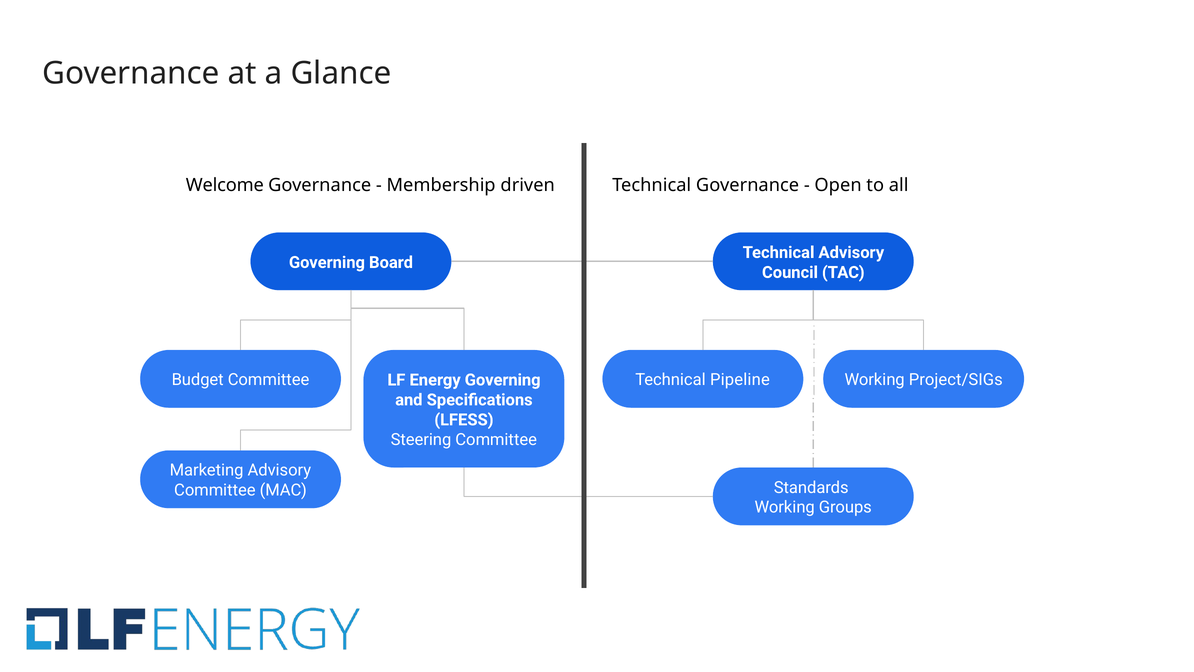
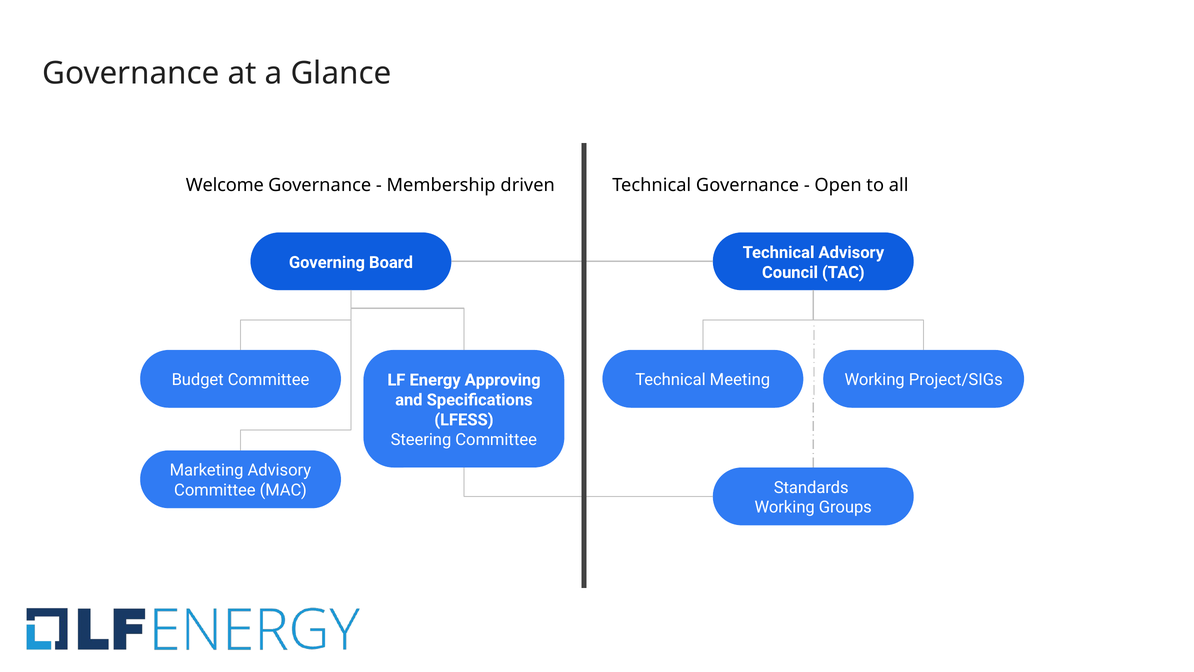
Pipeline: Pipeline -> Meeting (740, 380)
Energy Governing: Governing -> Approving (503, 380)
